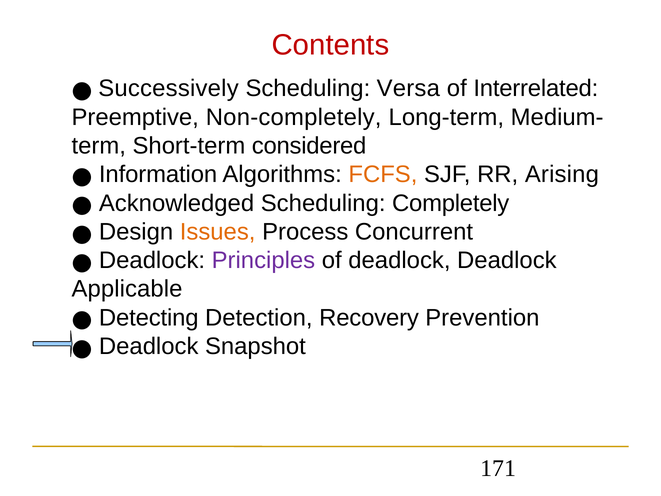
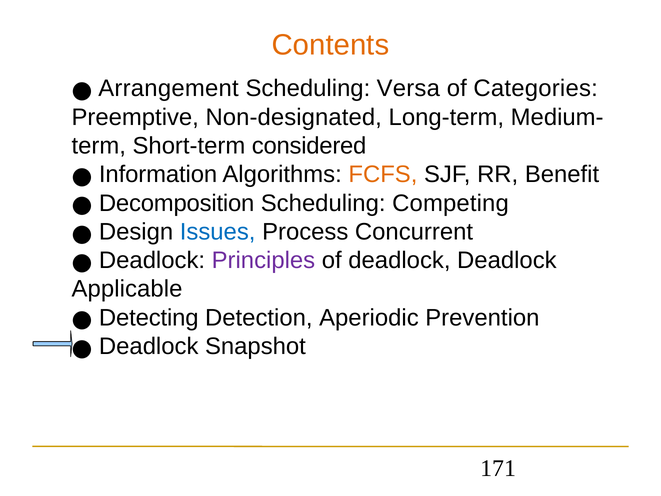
Contents colour: red -> orange (330, 45)
Successively: Successively -> Arrangement (169, 89)
Interrelated: Interrelated -> Categories (536, 89)
Non-completely: Non-completely -> Non-designated (294, 117)
Arising: Arising -> Benefit (562, 174)
Acknowledged: Acknowledged -> Decomposition (177, 203)
Completely: Completely -> Competing (450, 203)
Issues colour: orange -> blue (218, 232)
Recovery: Recovery -> Aperiodic (369, 318)
